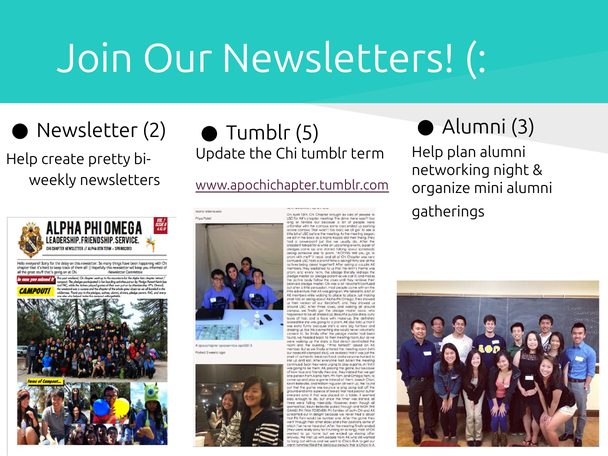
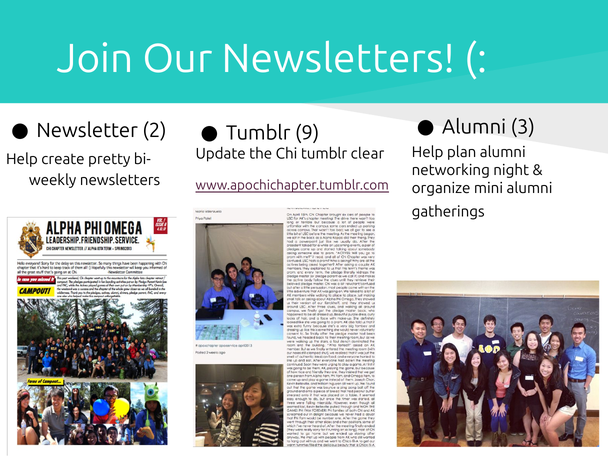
5: 5 -> 9 (307, 133)
term: term -> clear (368, 154)
